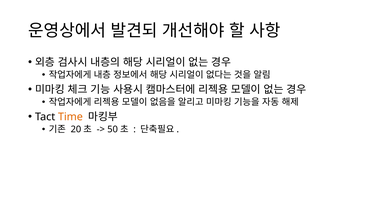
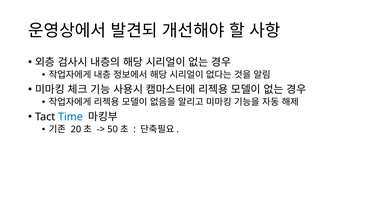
Time colour: orange -> blue (70, 117)
